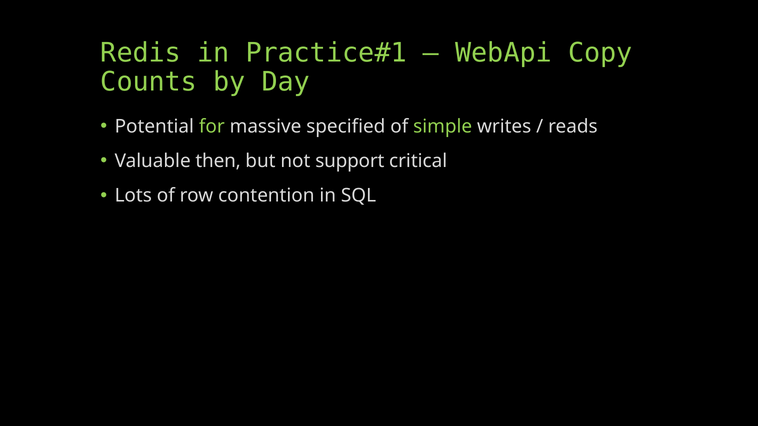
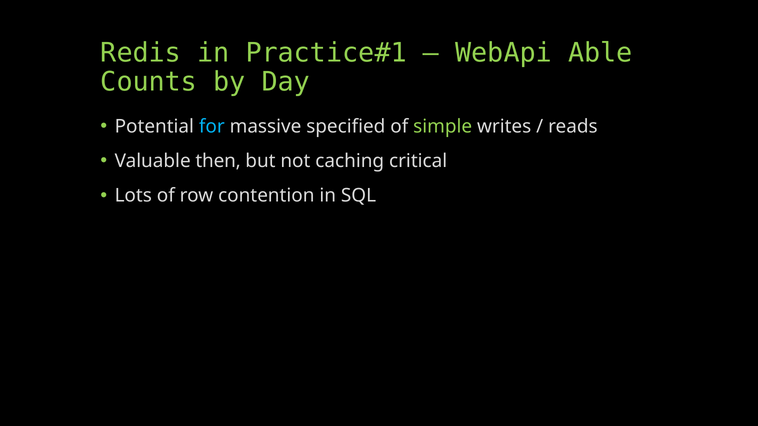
Copy: Copy -> Able (600, 53)
for colour: light green -> light blue (212, 126)
support: support -> caching (350, 161)
